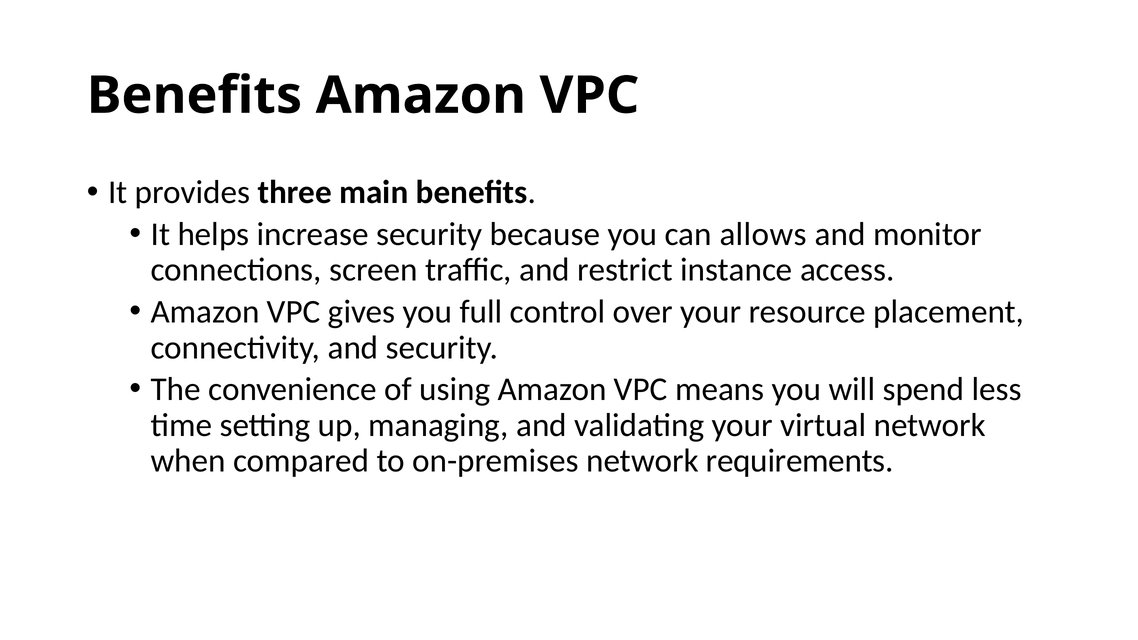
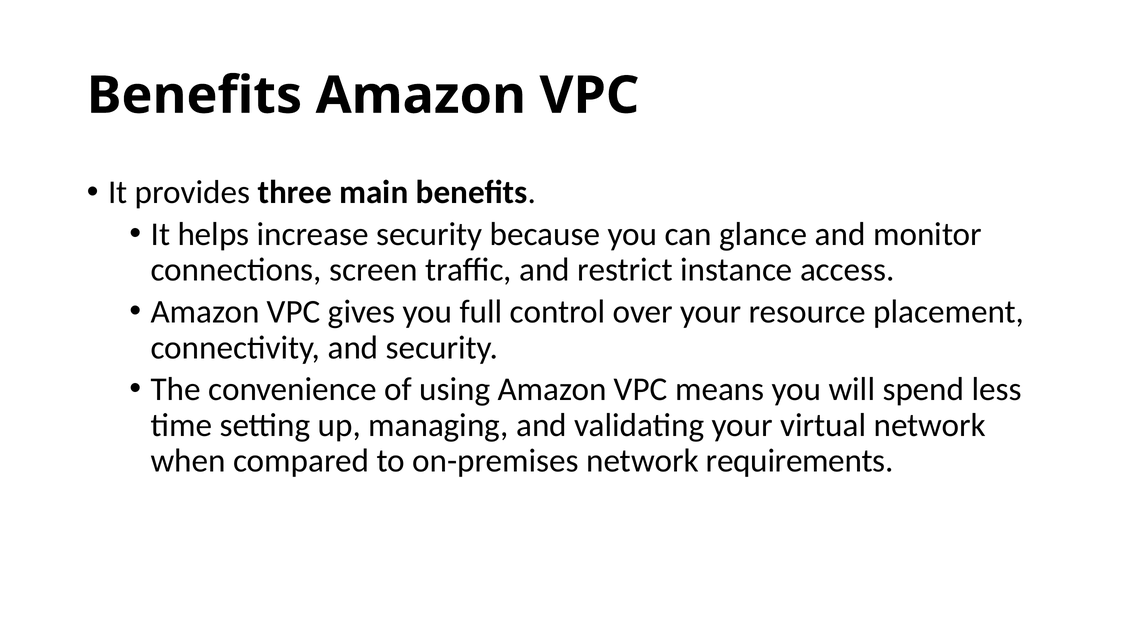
allows: allows -> glance (763, 234)
